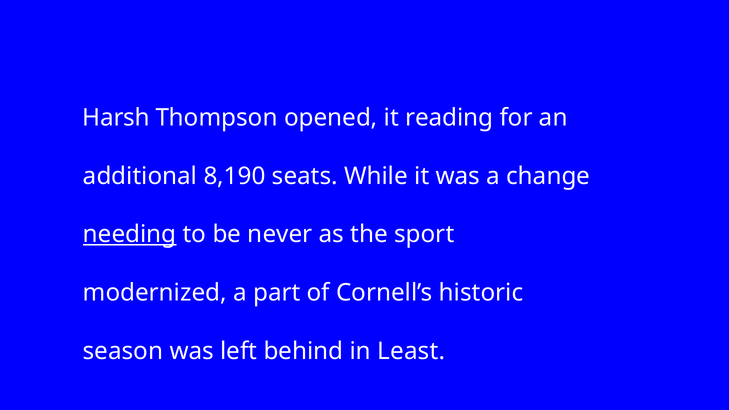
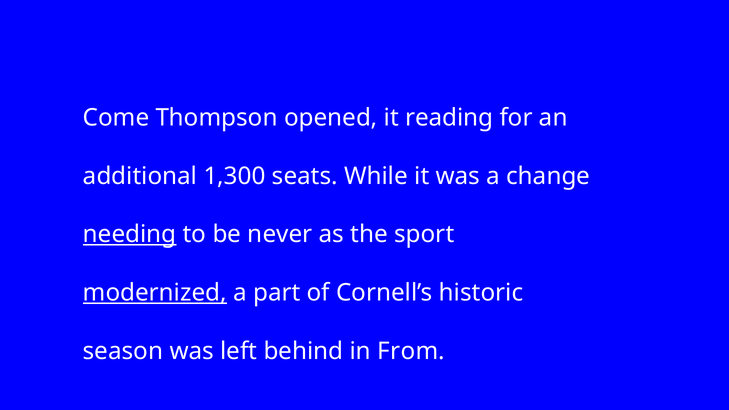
Harsh: Harsh -> Come (116, 118)
8,190: 8,190 -> 1,300 (235, 176)
modernized underline: none -> present (155, 293)
Least: Least -> From (411, 351)
